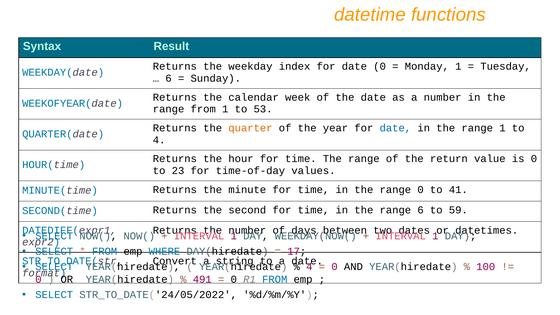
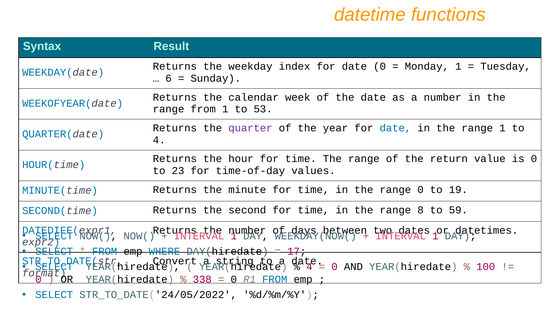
quarter colour: orange -> purple (250, 128)
41: 41 -> 19 (458, 190)
range 6: 6 -> 8 (421, 210)
491: 491 -> 338 (202, 279)
